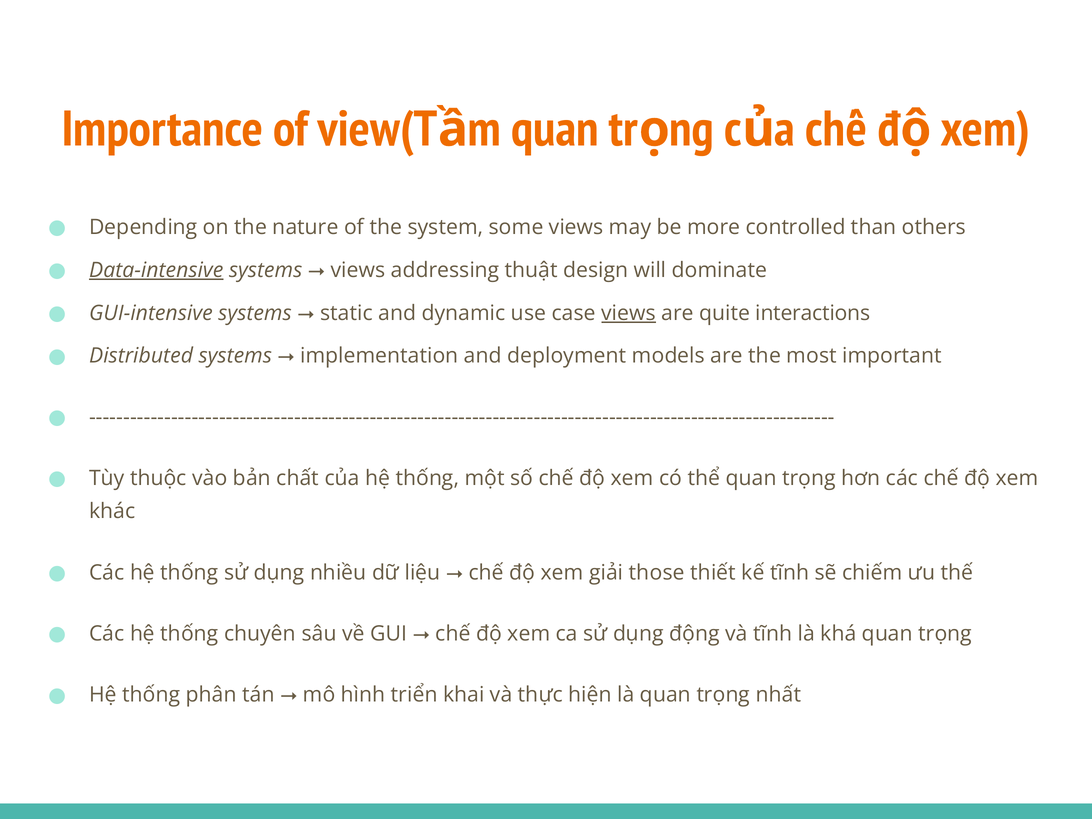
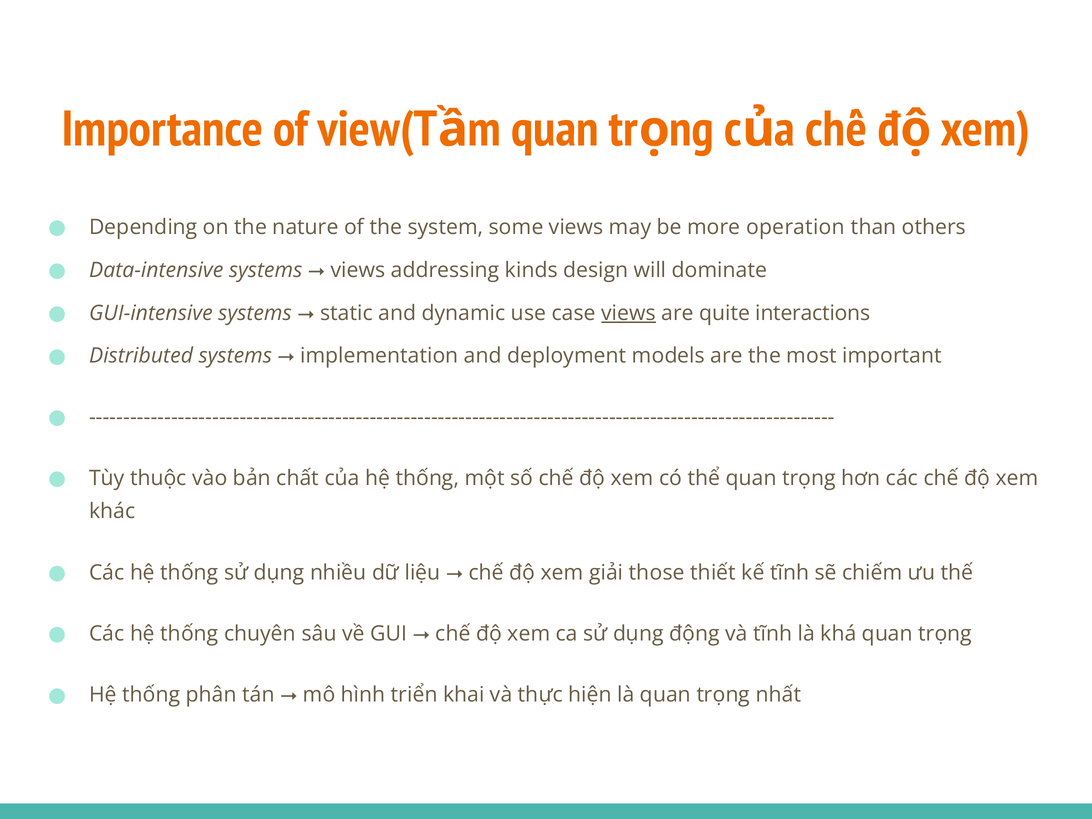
controlled: controlled -> operation (796, 227)
Data-intensive underline: present -> none (156, 270)
thuật: thuật -> kinds (531, 270)
